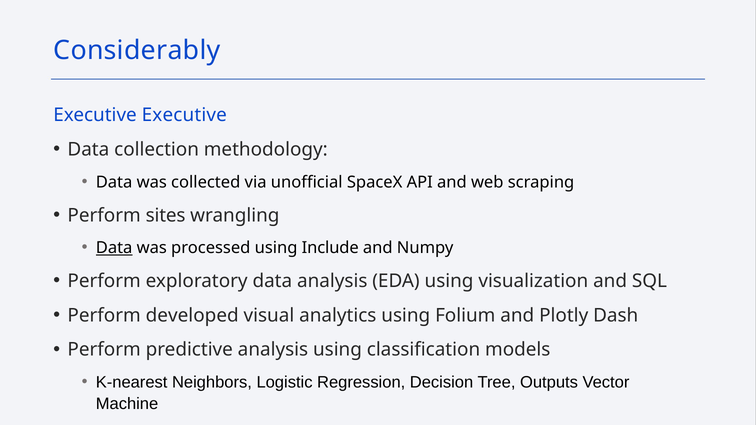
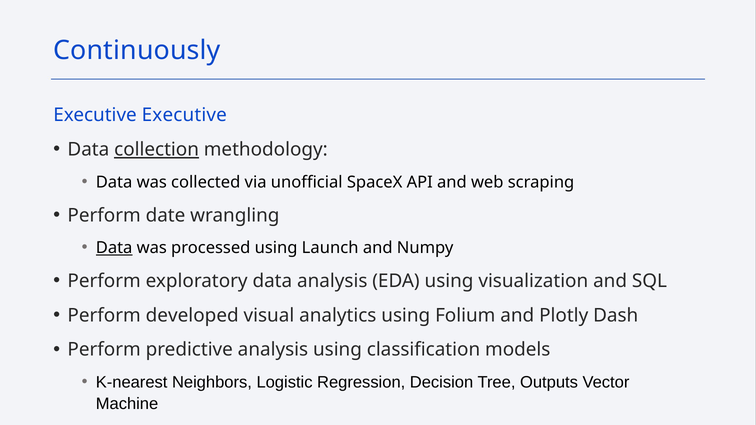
Considerably: Considerably -> Continuously (137, 50)
collection underline: none -> present (157, 150)
sites: sites -> date (165, 215)
Include: Include -> Launch (330, 248)
